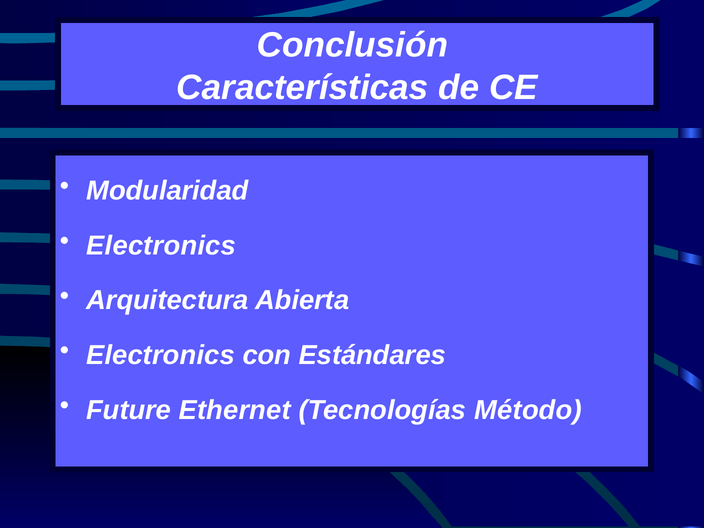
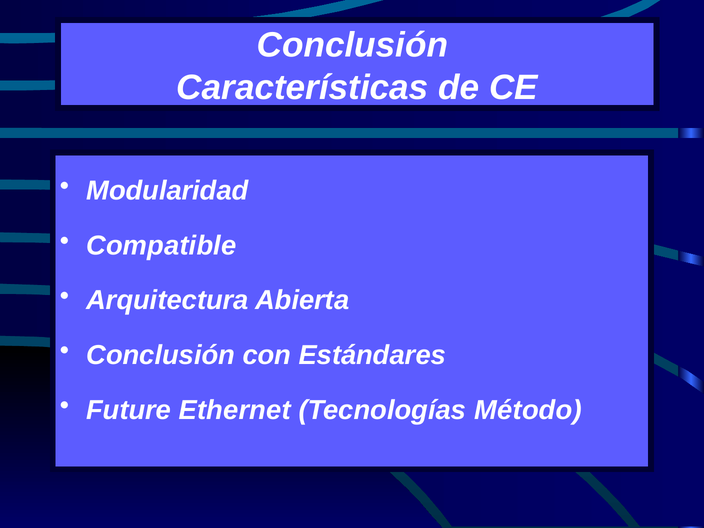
Electronics: Electronics -> Compatible (161, 246)
Electronics: Electronics -> Conclusión (161, 355)
